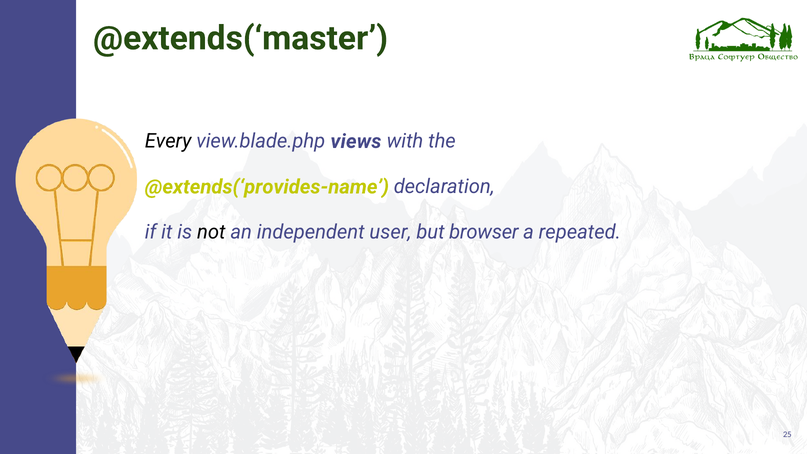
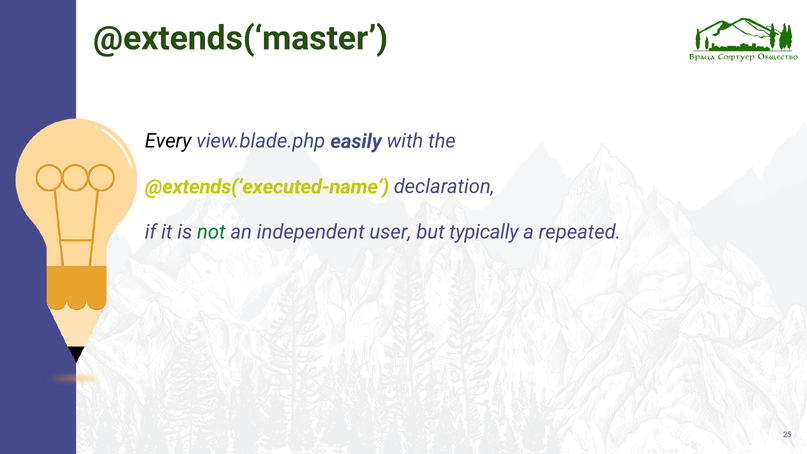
views: views -> easily (356, 141)
@extends(‘provides-name: @extends(‘provides-name -> @extends(‘executed-name (267, 187)
not colour: black -> green (211, 232)
browser: browser -> typically (484, 232)
